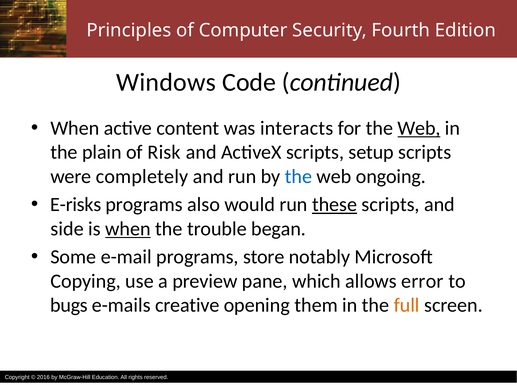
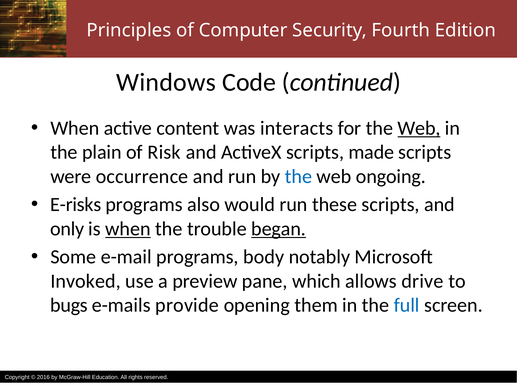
setup: setup -> made (371, 152)
completely: completely -> occurrence (142, 176)
these underline: present -> none (335, 205)
side: side -> only (67, 229)
began underline: none -> present (279, 229)
store: store -> body (264, 257)
Copying: Copying -> Invoked (86, 281)
error: error -> drive (422, 281)
creative: creative -> provide (187, 305)
full colour: orange -> blue (407, 305)
